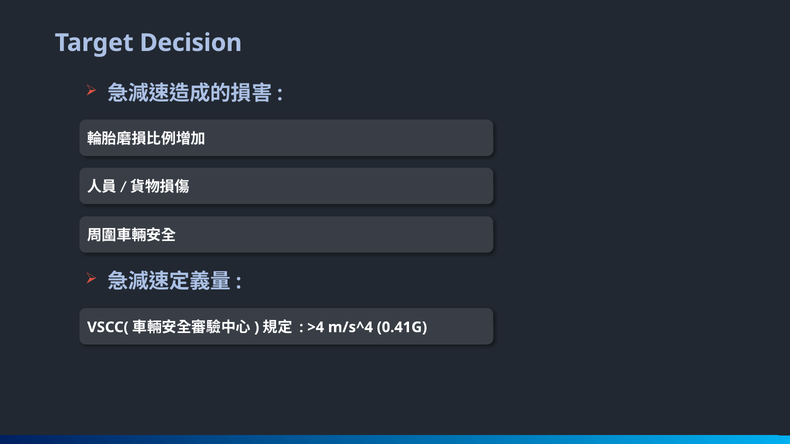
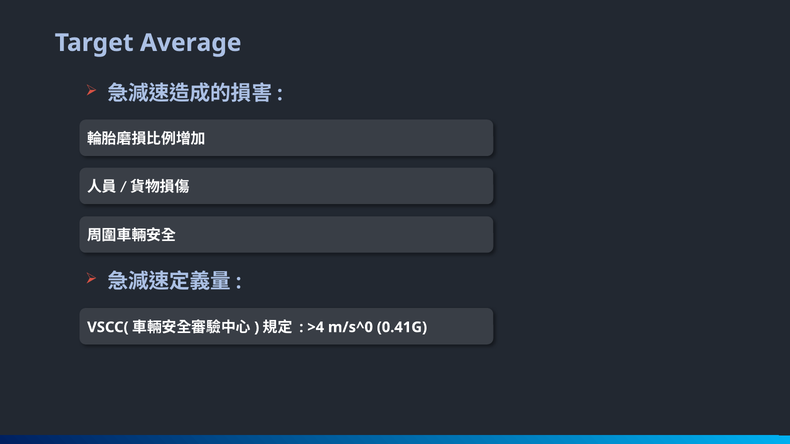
Decision: Decision -> Average (191, 43)
m/s^4: m/s^4 -> m/s^0 (350, 328)
